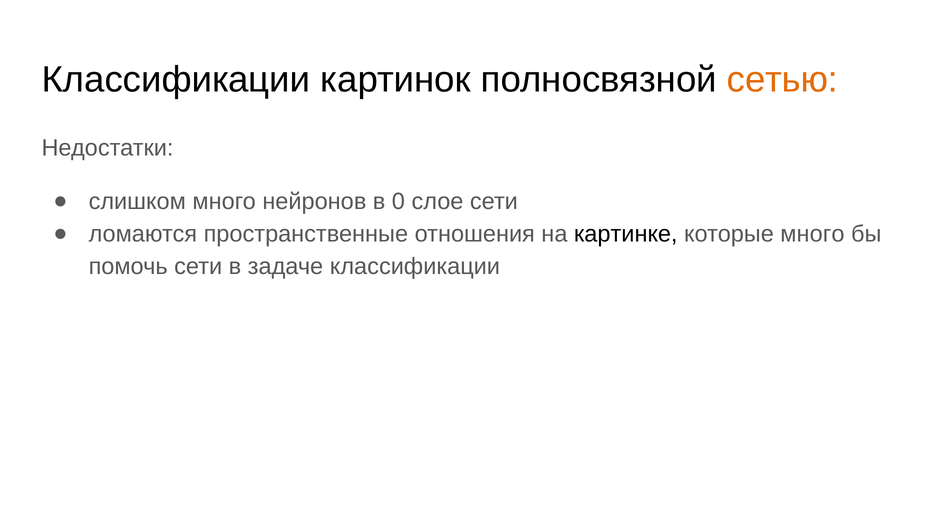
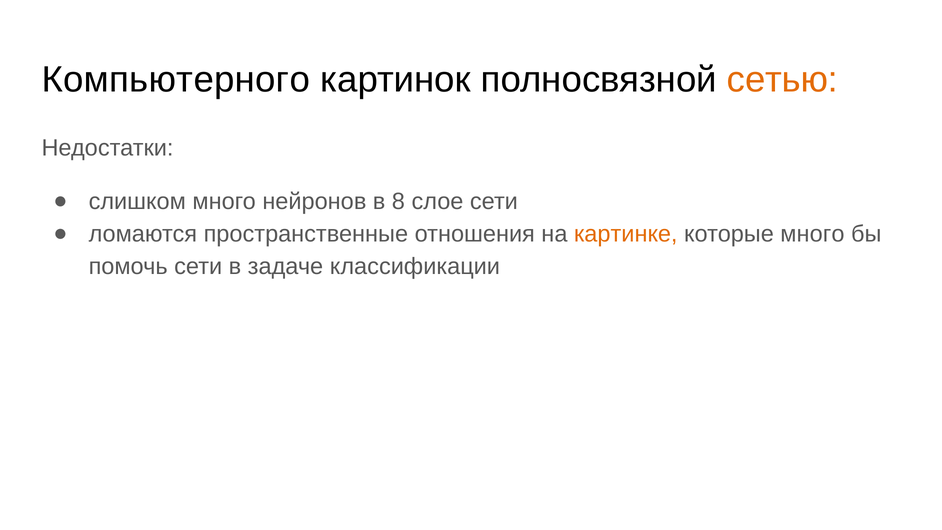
Классификации: Классификации -> Компьютерного (176, 80)
0: 0 -> 8 (398, 202)
картинке colour: black -> orange (626, 234)
